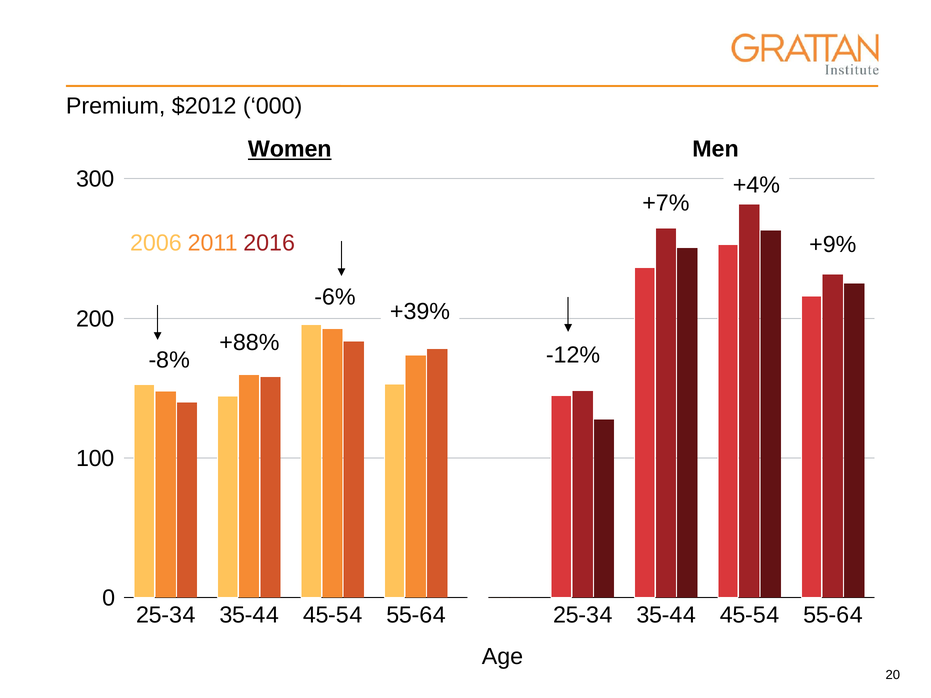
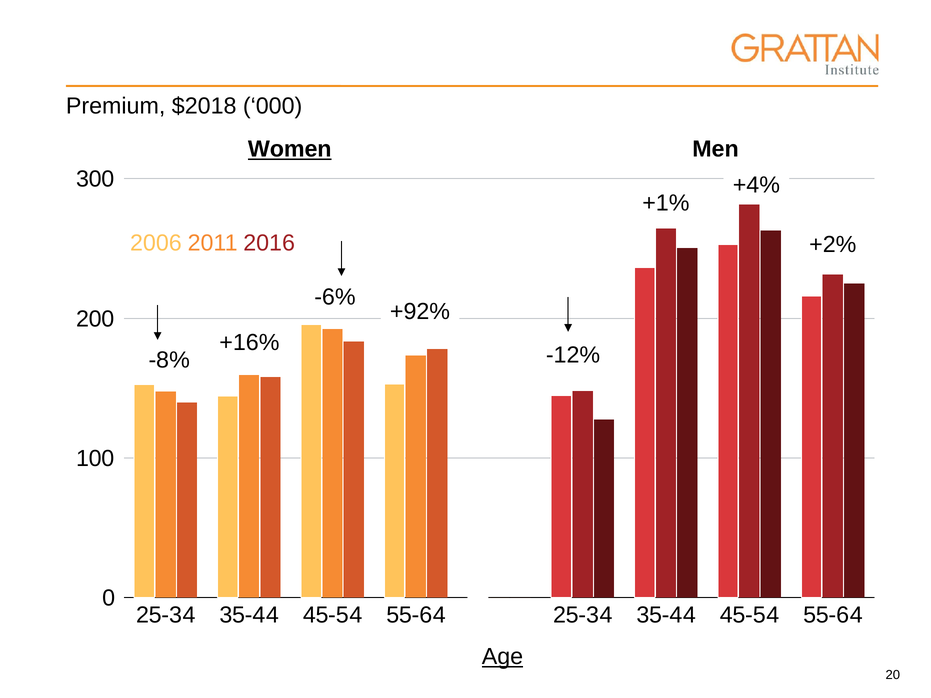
$2012: $2012 -> $2018 (204, 106)
+7%: +7% -> +1% (666, 203)
+9%: +9% -> +2% (833, 244)
+39%: +39% -> +92% (420, 312)
+88%: +88% -> +16% (249, 343)
Age underline: none -> present (502, 657)
